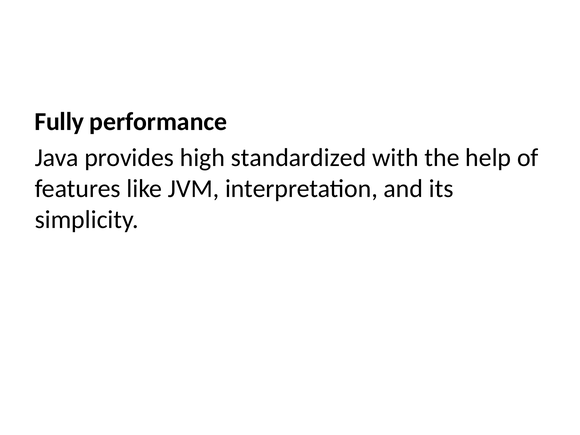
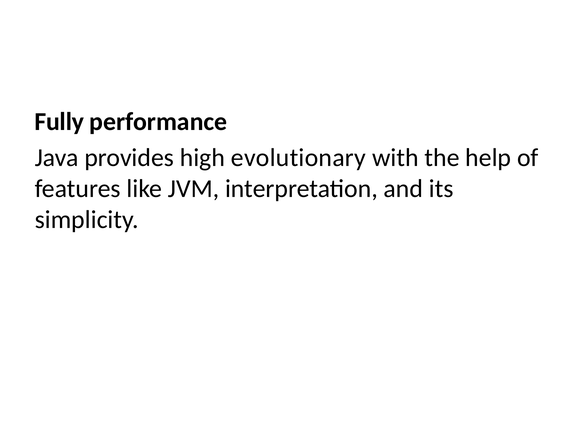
standardized: standardized -> evolutionary (298, 158)
